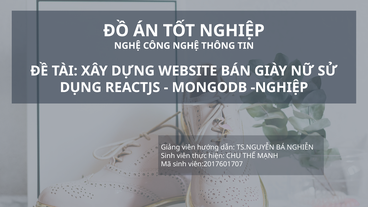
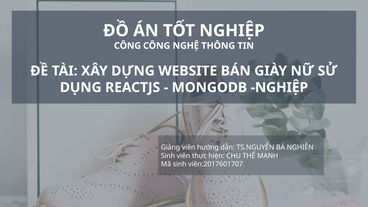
NGHỆ: NGHỆ -> CÔNG (127, 46)
